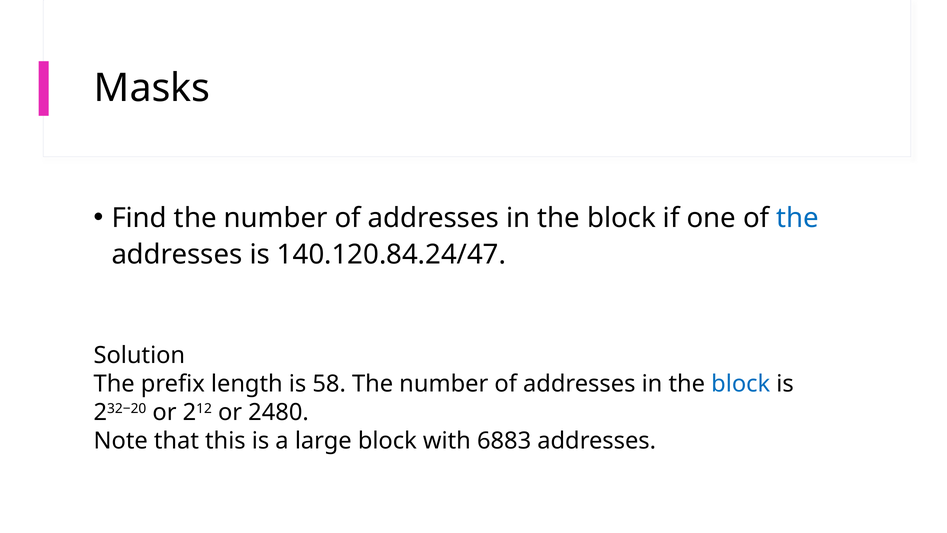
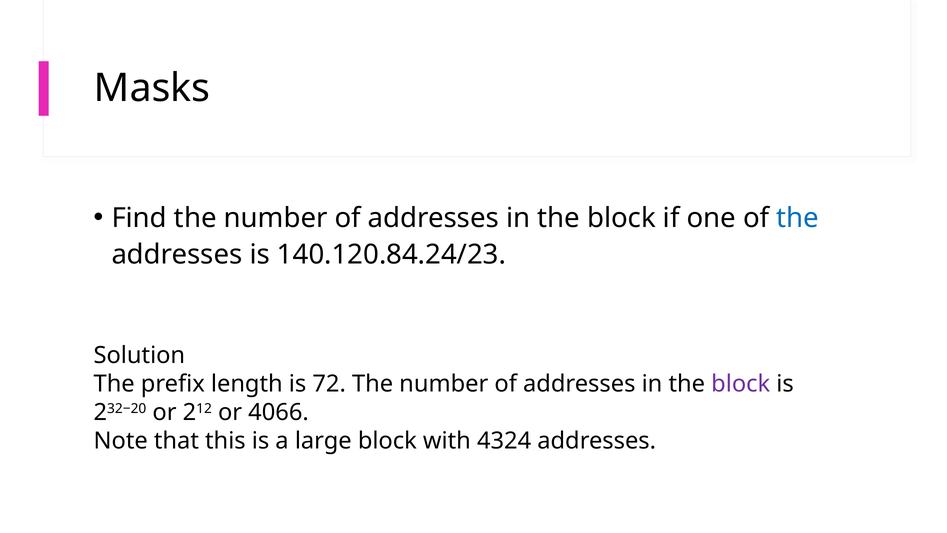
140.120.84.24/47: 140.120.84.24/47 -> 140.120.84.24/23 (392, 254)
58: 58 -> 72 (329, 384)
block colour: blue -> purple (741, 384)
2480: 2480 -> 4066 (279, 412)
6883: 6883 -> 4324 (504, 441)
